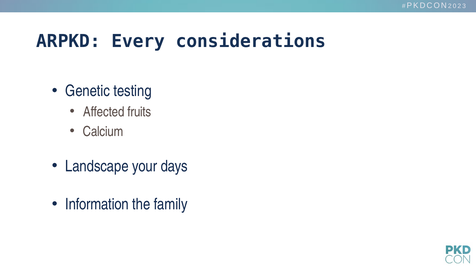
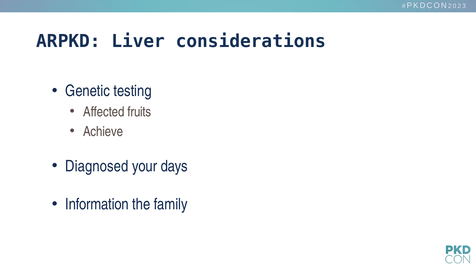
Every: Every -> Liver (138, 41)
Calcium: Calcium -> Achieve (103, 131)
Landscape: Landscape -> Diagnosed (97, 166)
